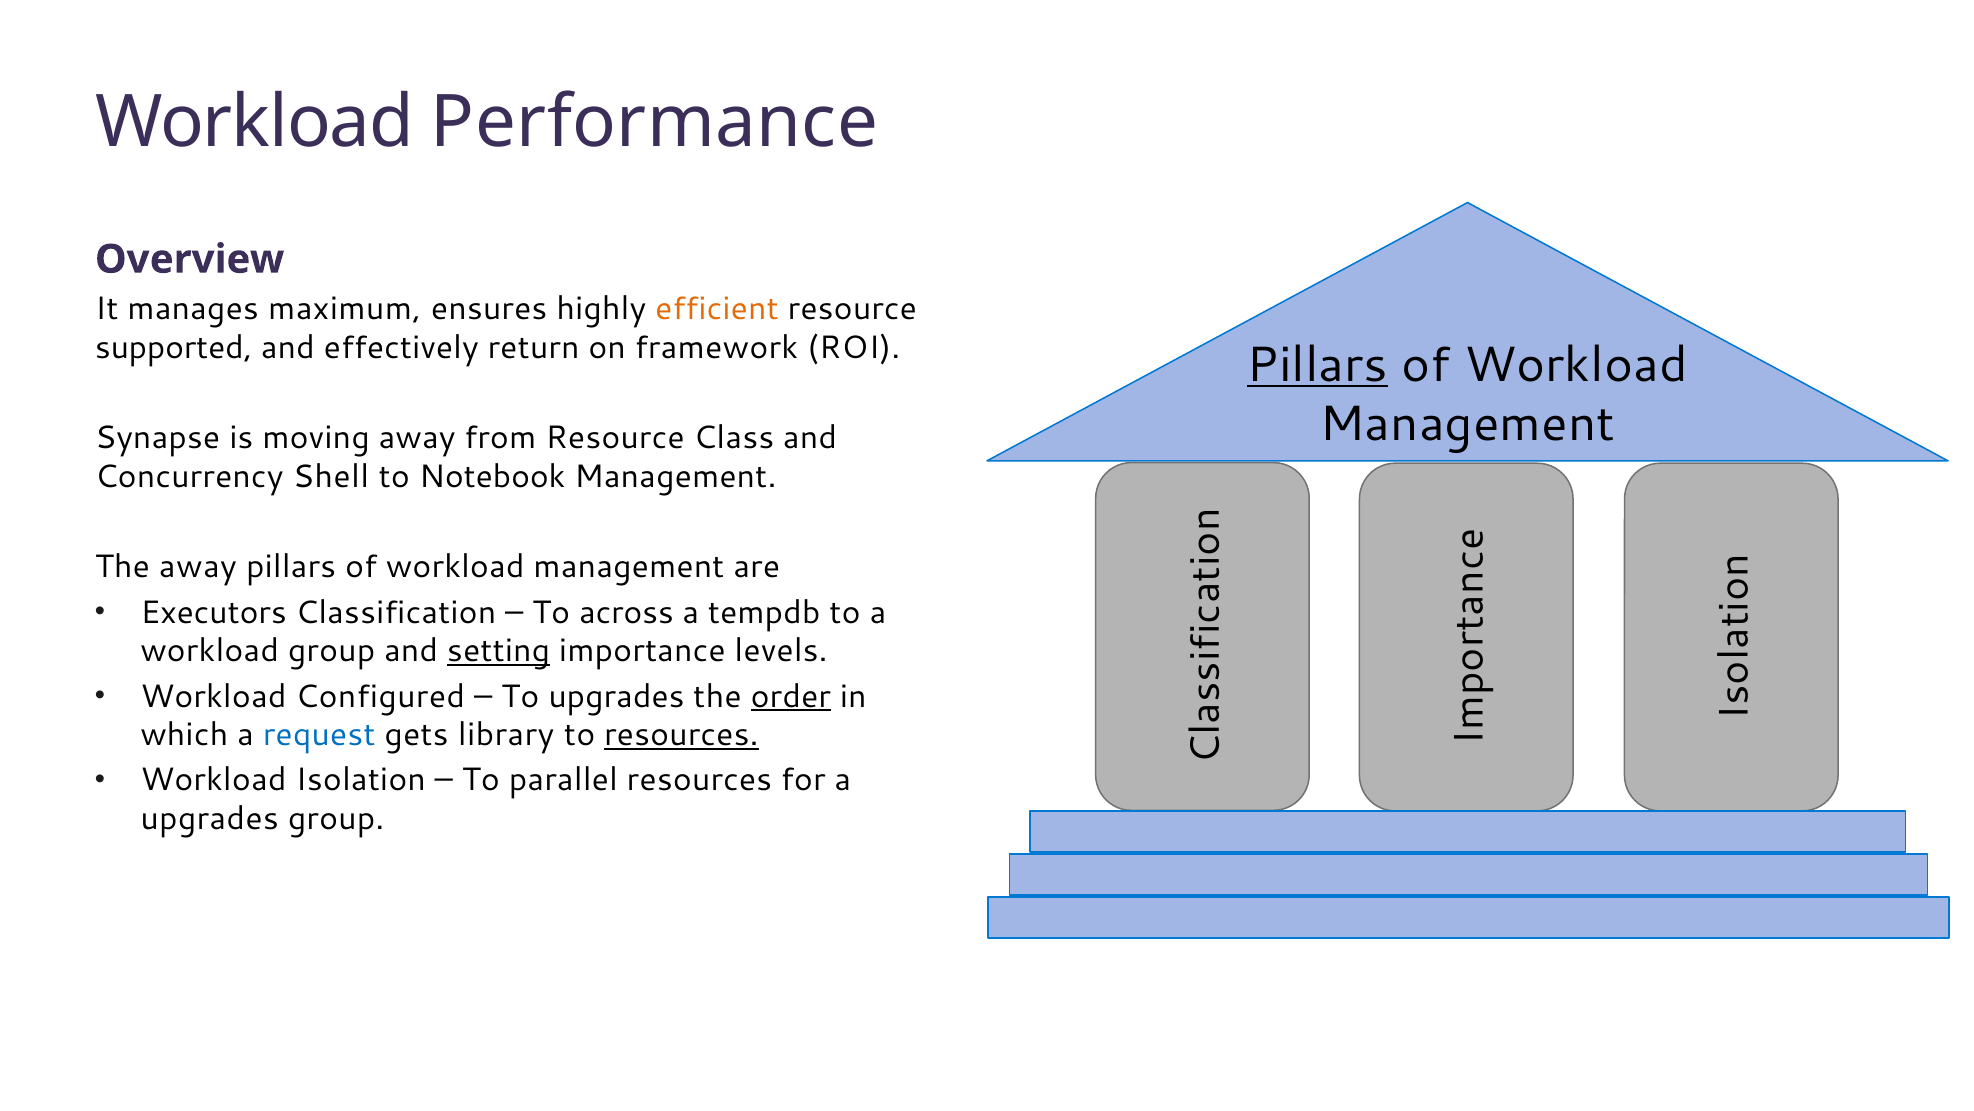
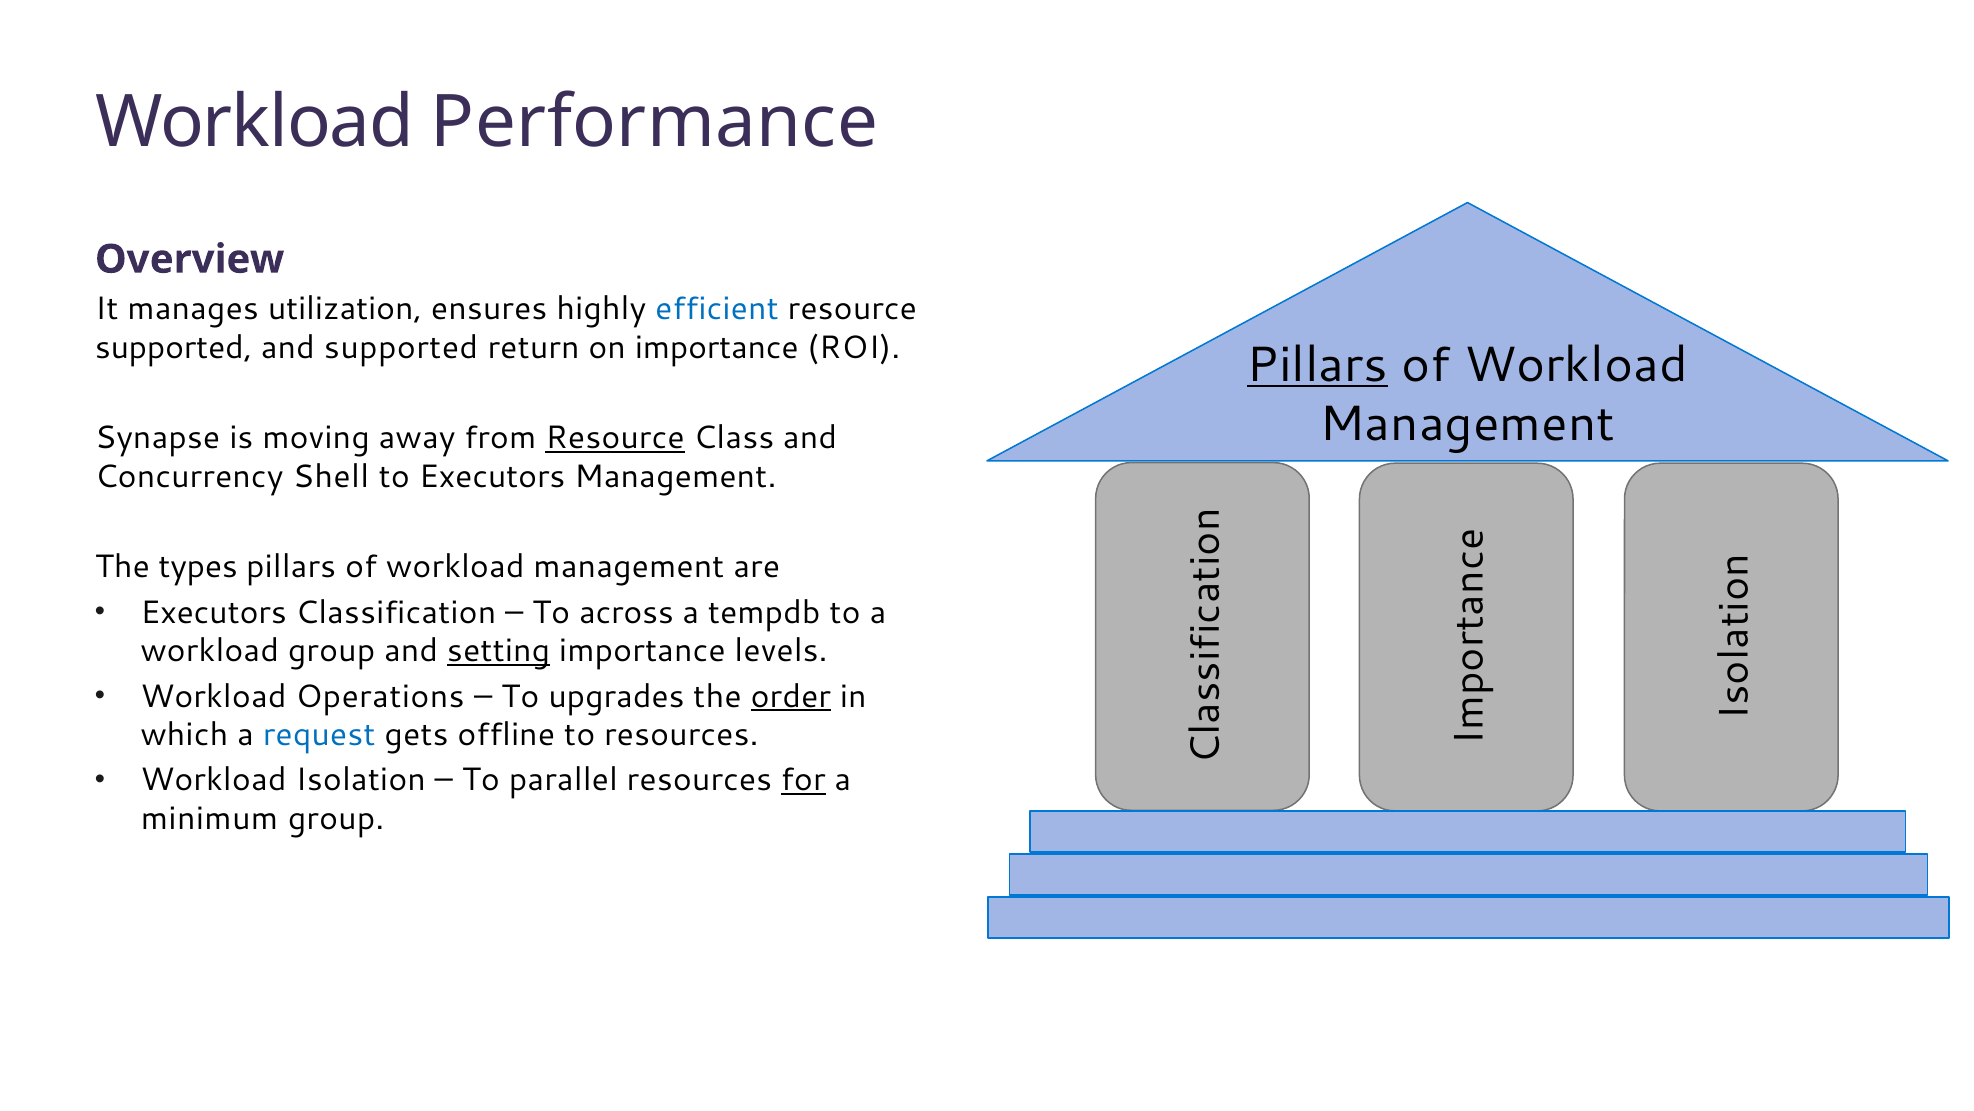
maximum: maximum -> utilization (345, 309)
efficient colour: orange -> blue (717, 309)
and effectively: effectively -> supported (401, 347)
on framework: framework -> importance (717, 347)
Resource underline: none -> present (615, 438)
to Notebook: Notebook -> Executors (492, 477)
The away: away -> types (198, 567)
Configured: Configured -> Operations (380, 696)
library: library -> offline (506, 735)
resources underline: present -> none (681, 735)
for underline: none -> present (803, 780)
upgrades: upgrades -> minimum (210, 819)
